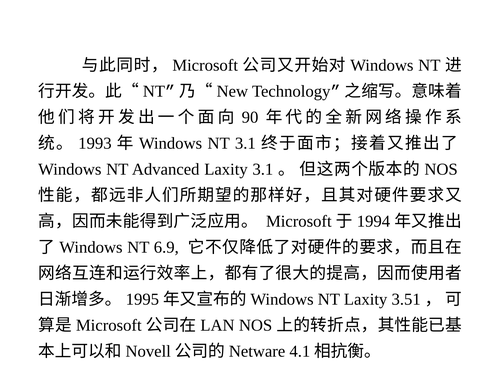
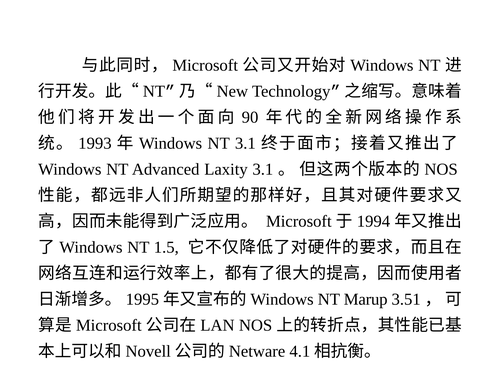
6.9: 6.9 -> 1.5 (166, 247)
NT Laxity: Laxity -> Marup (366, 299)
